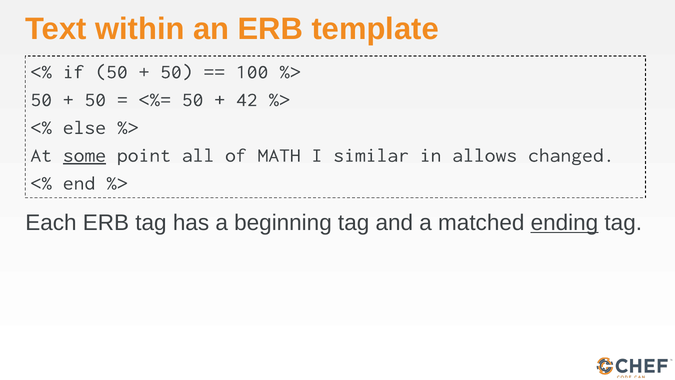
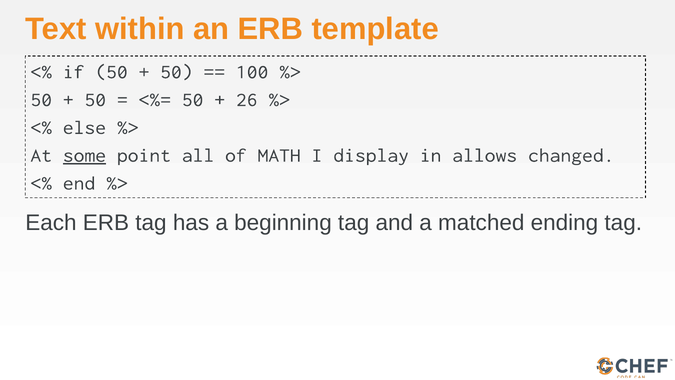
42: 42 -> 26 (247, 99)
similar: similar -> display (371, 155)
ending underline: present -> none (564, 223)
